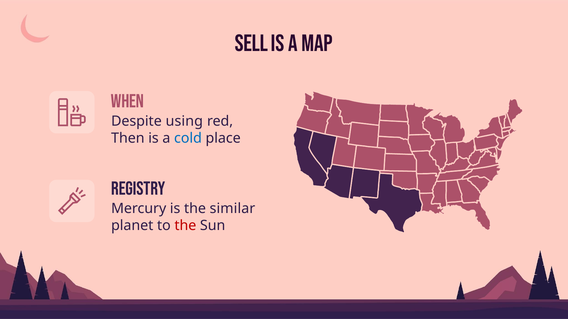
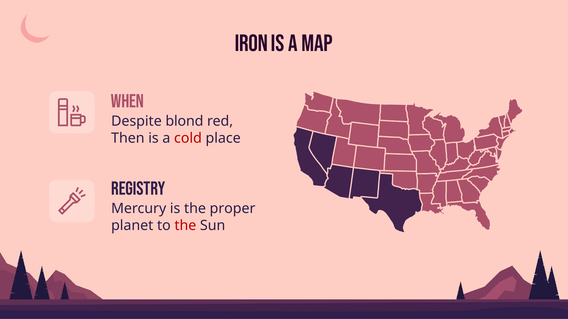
SELL: SELL -> IRON (251, 43)
using: using -> blond (184, 121)
cold colour: blue -> red (188, 138)
similar: similar -> proper (233, 209)
